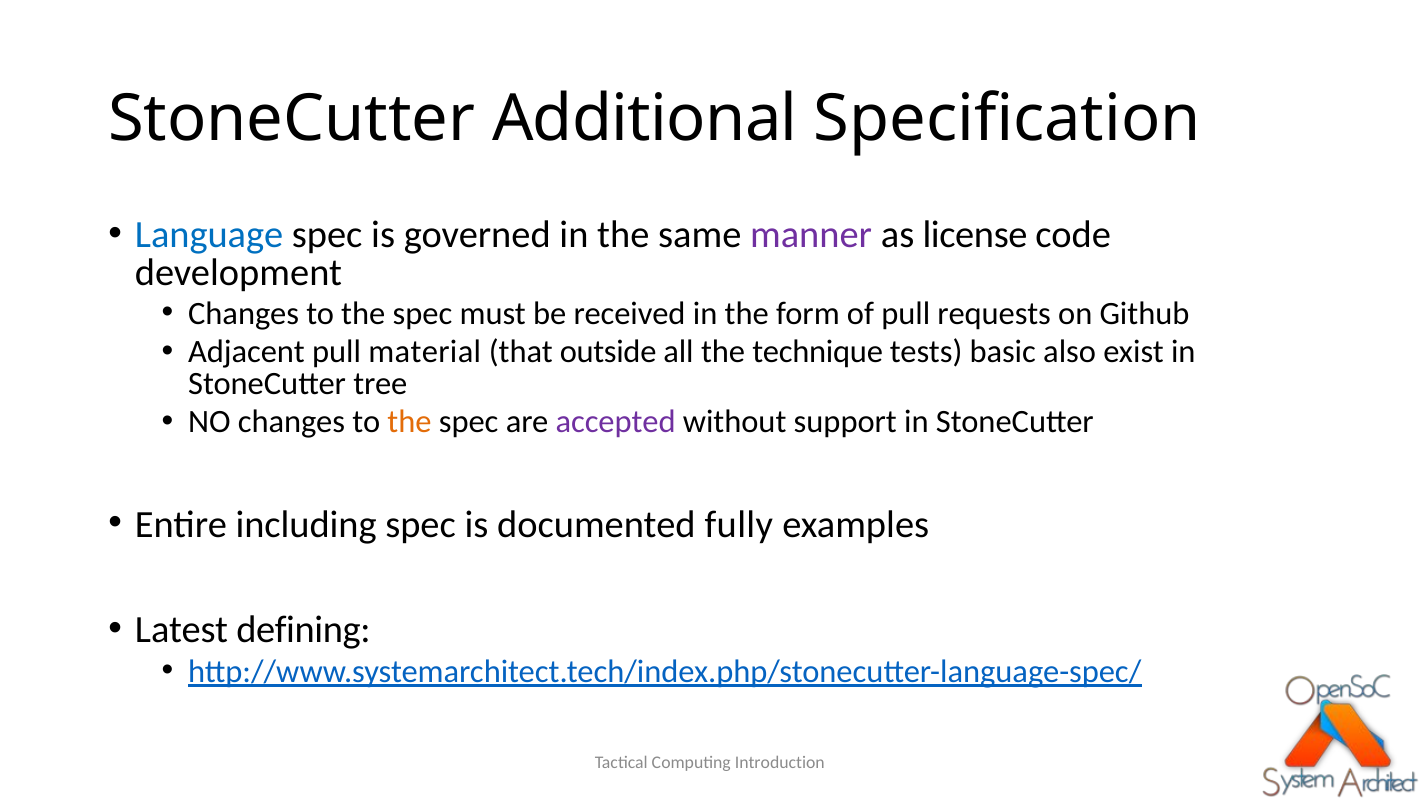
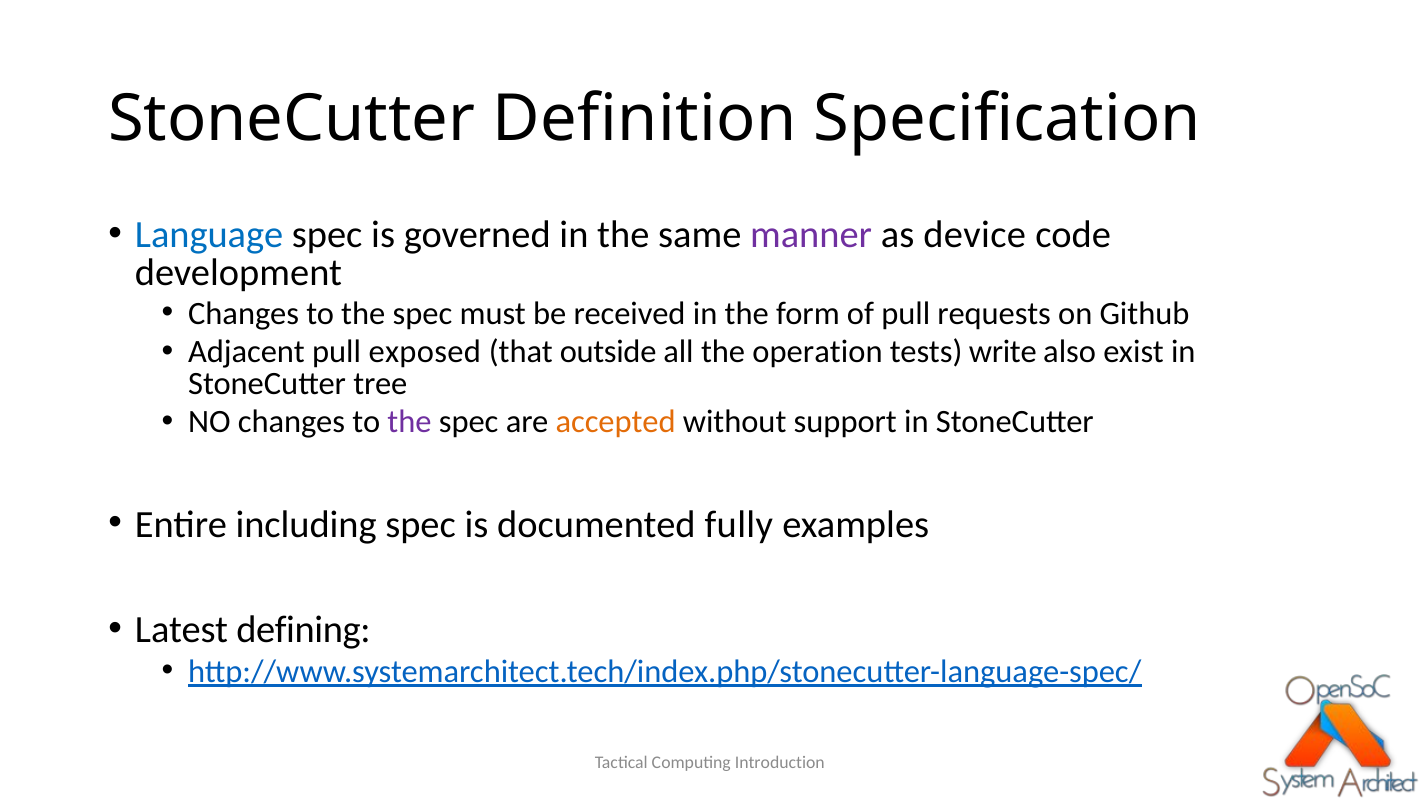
Additional: Additional -> Definition (644, 119)
license: license -> device (975, 235)
material: material -> exposed (425, 352)
technique: technique -> operation (817, 352)
basic: basic -> write (1003, 352)
the colour: orange -> purple (409, 422)
accepted colour: purple -> orange (616, 422)
